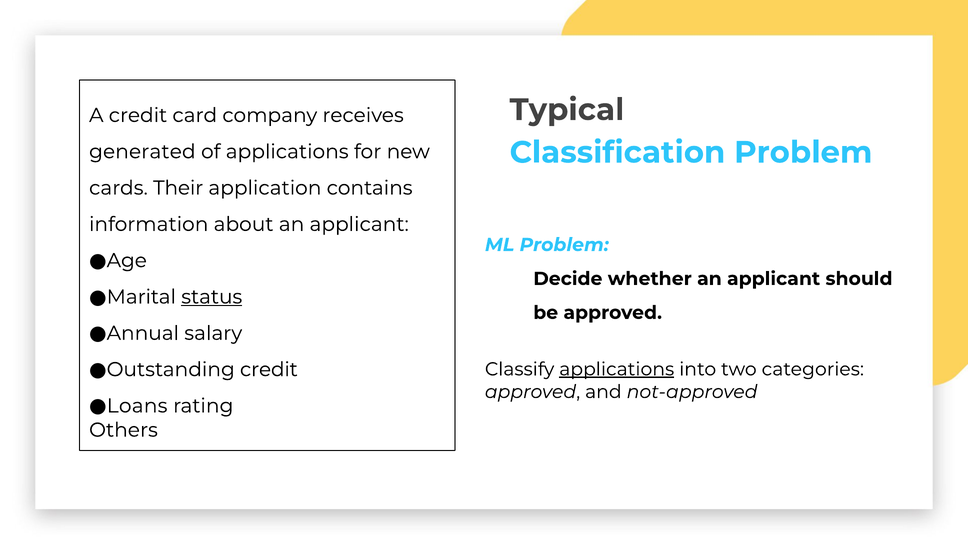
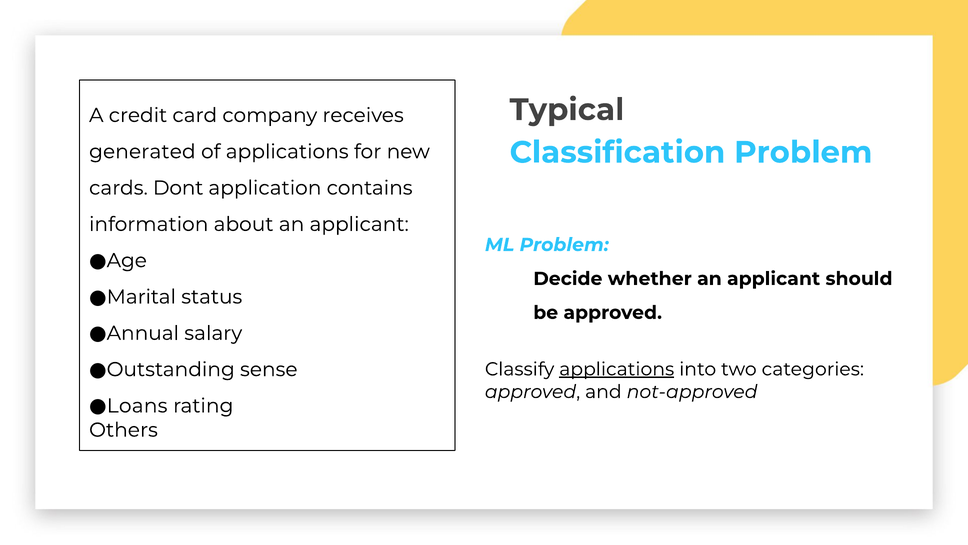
Their: Their -> Dont (178, 188)
status underline: present -> none (212, 297)
credit: credit -> sense (269, 369)
